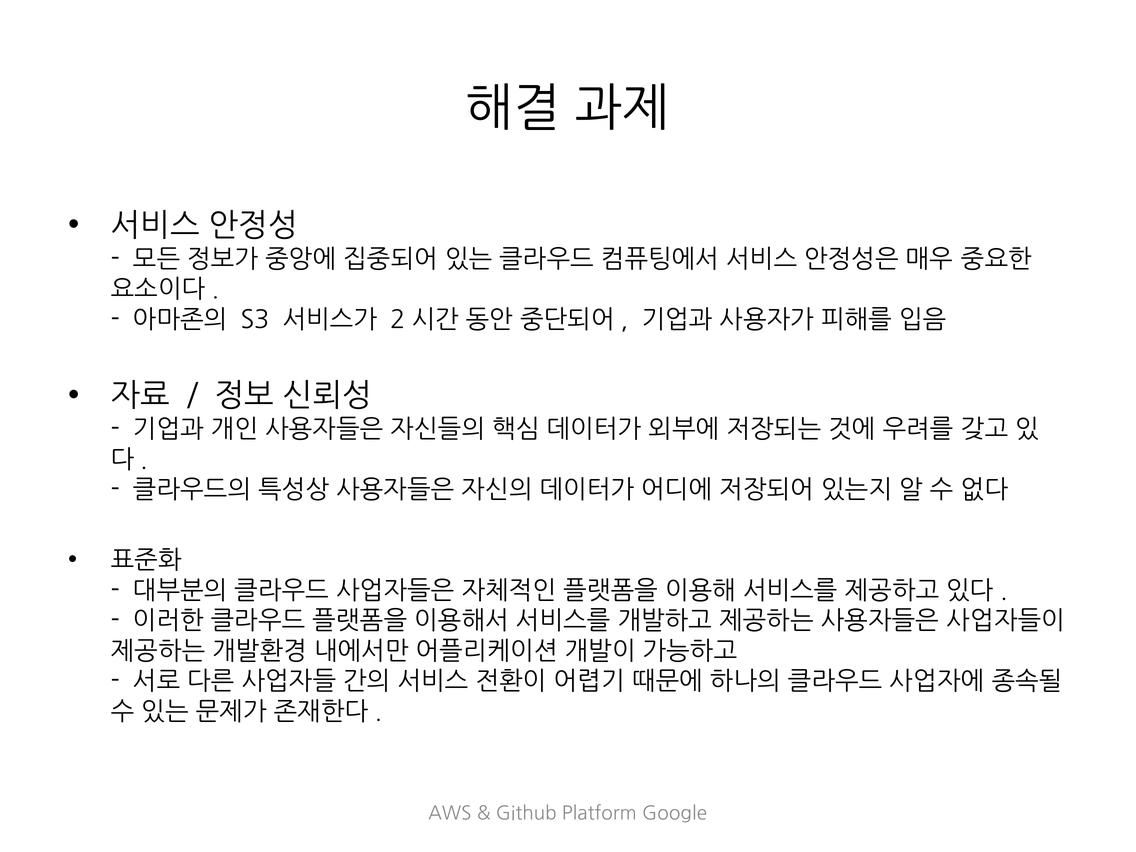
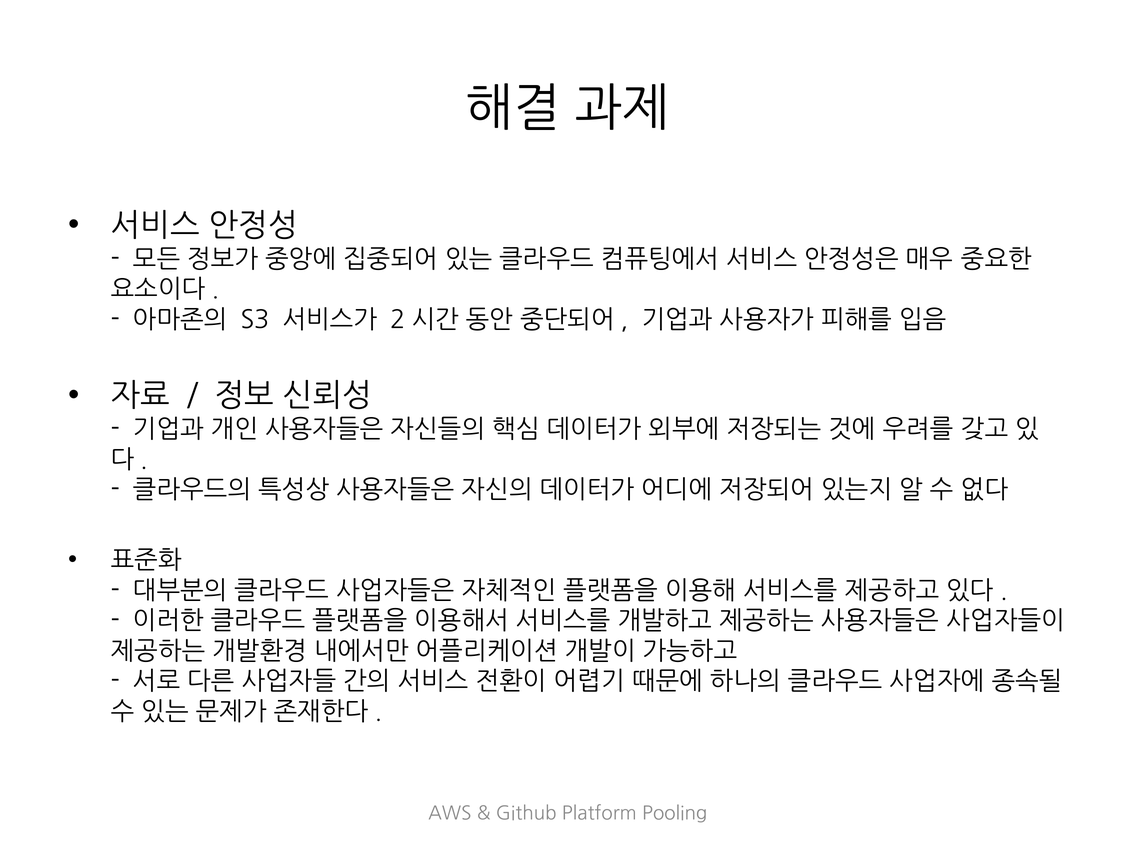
Google: Google -> Pooling (675, 814)
